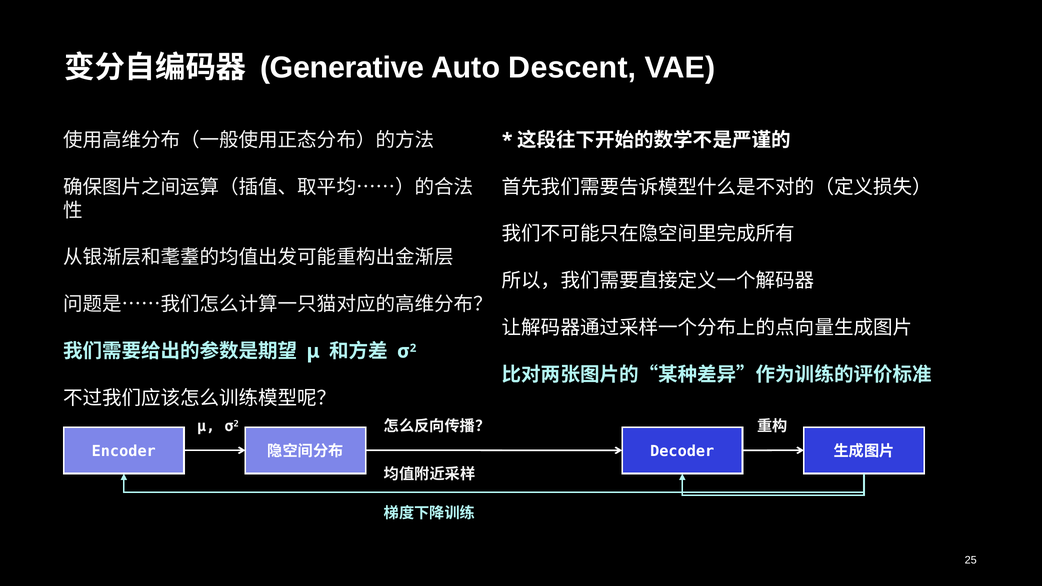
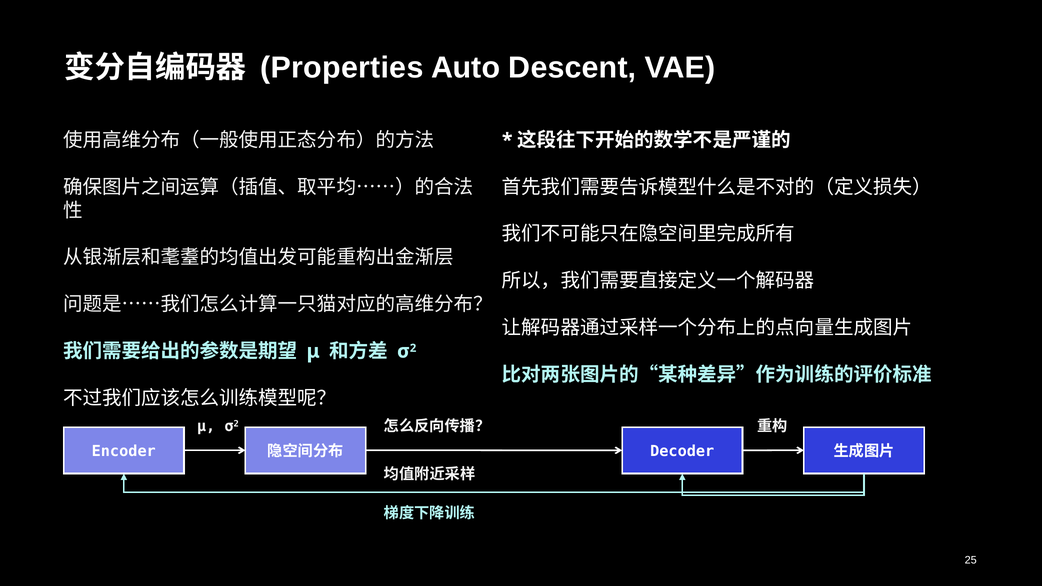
Generative: Generative -> Properties (342, 68)
